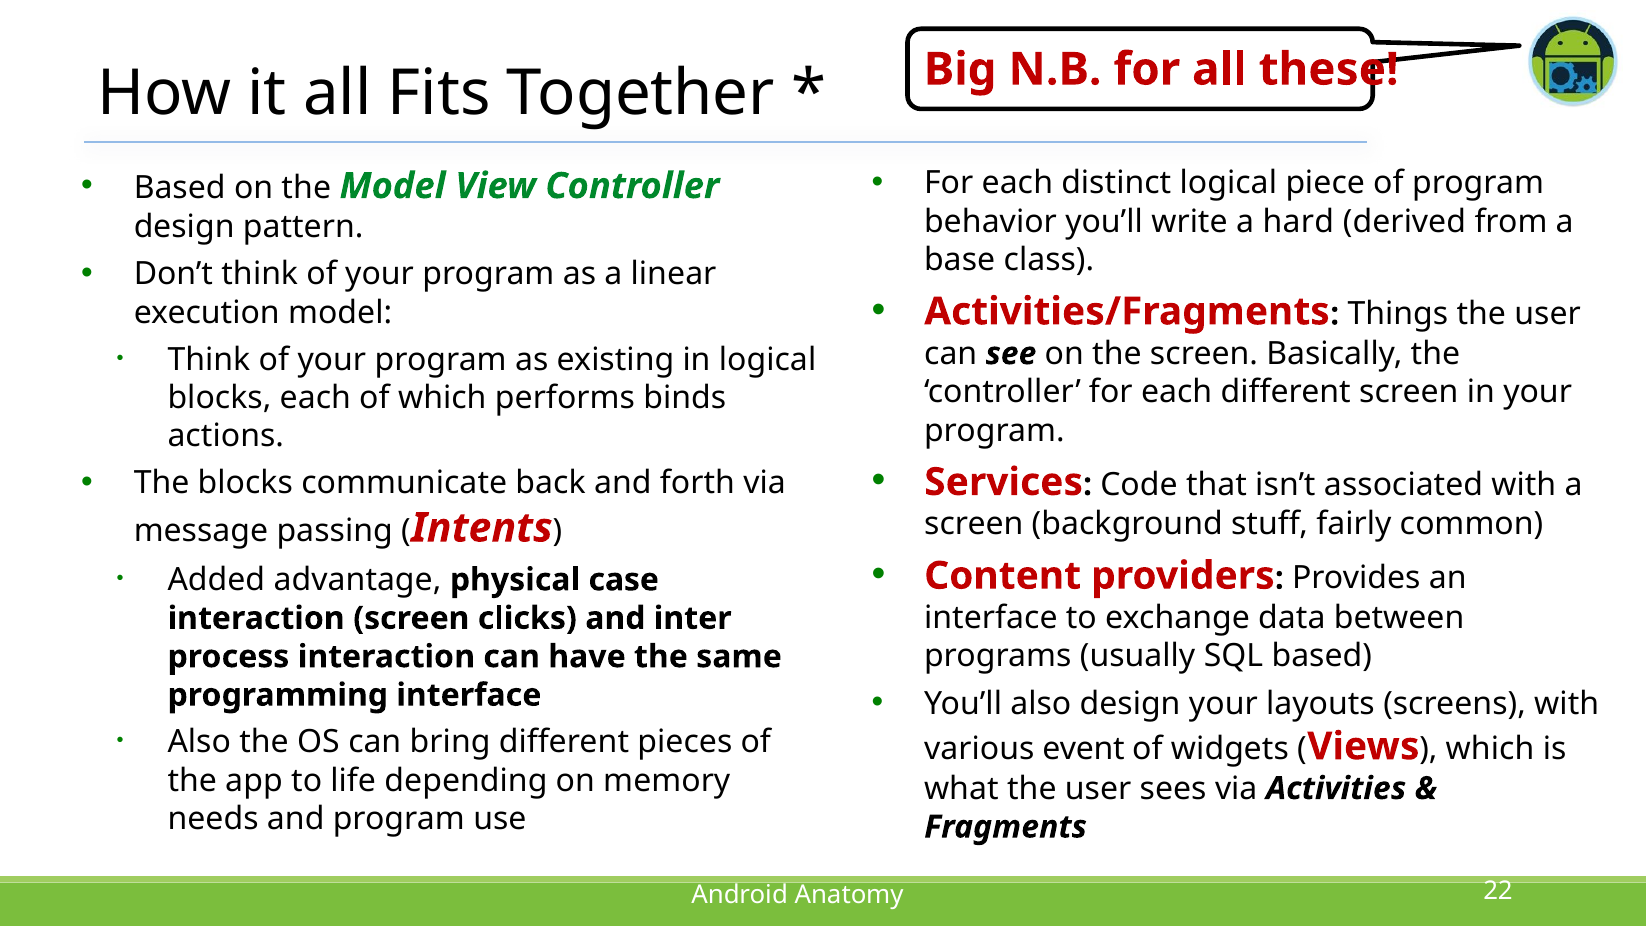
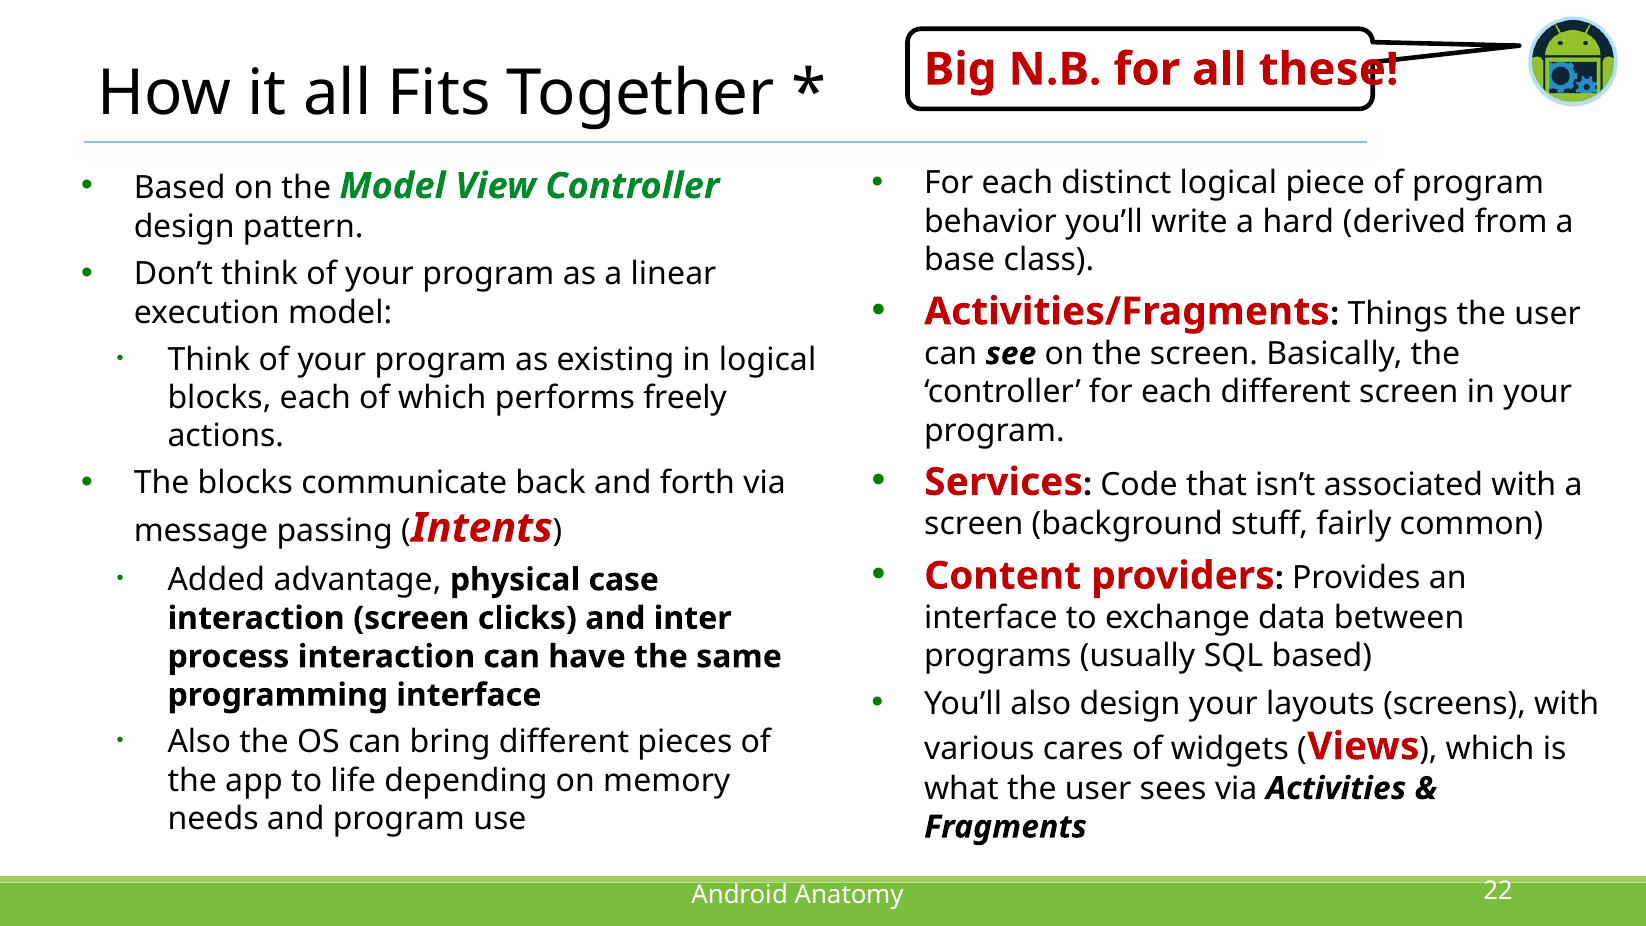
binds: binds -> freely (685, 398)
event: event -> cares (1083, 749)
